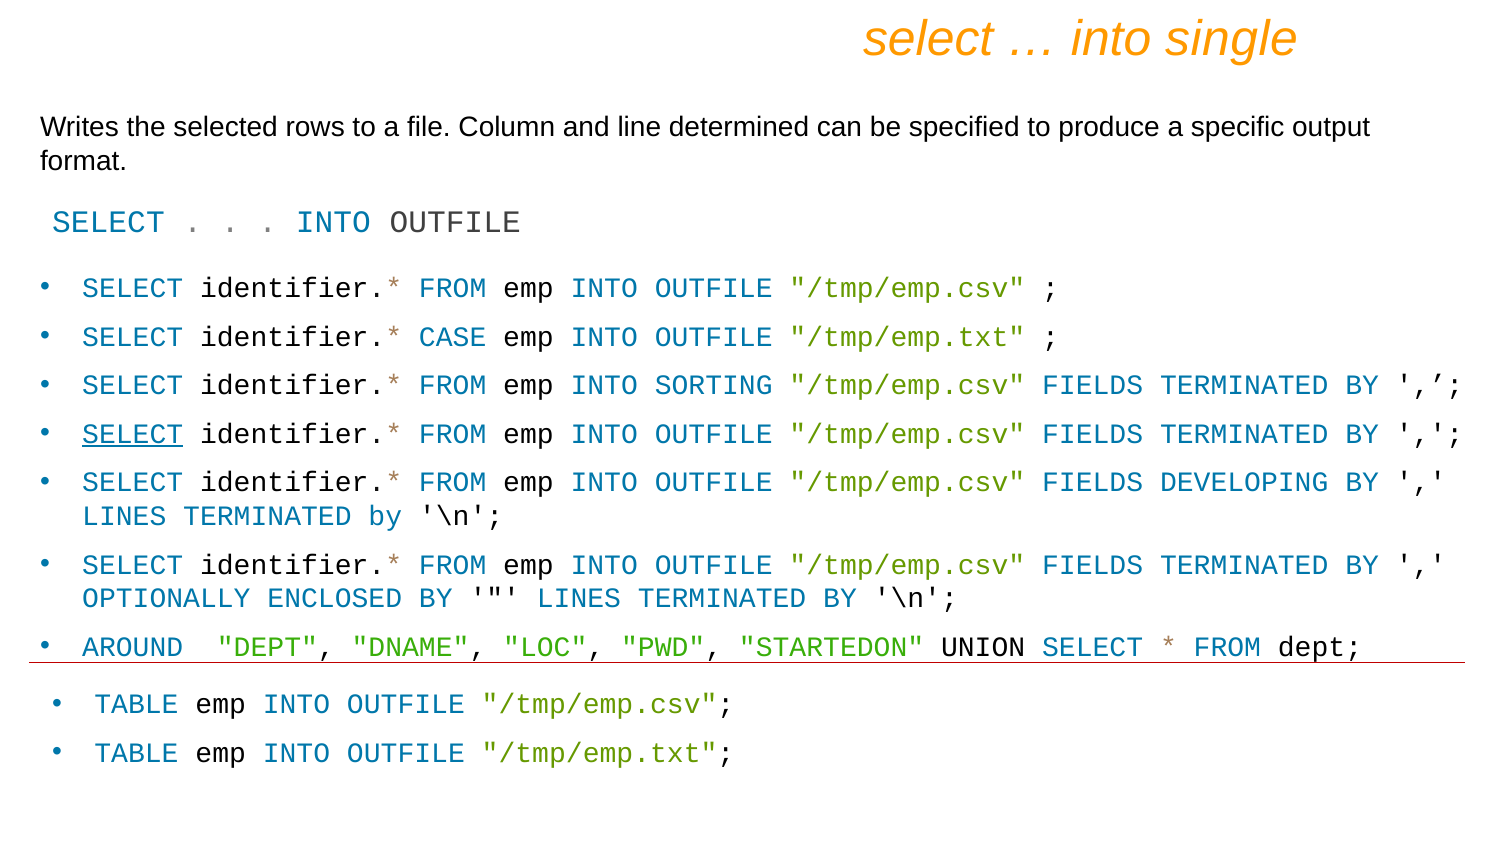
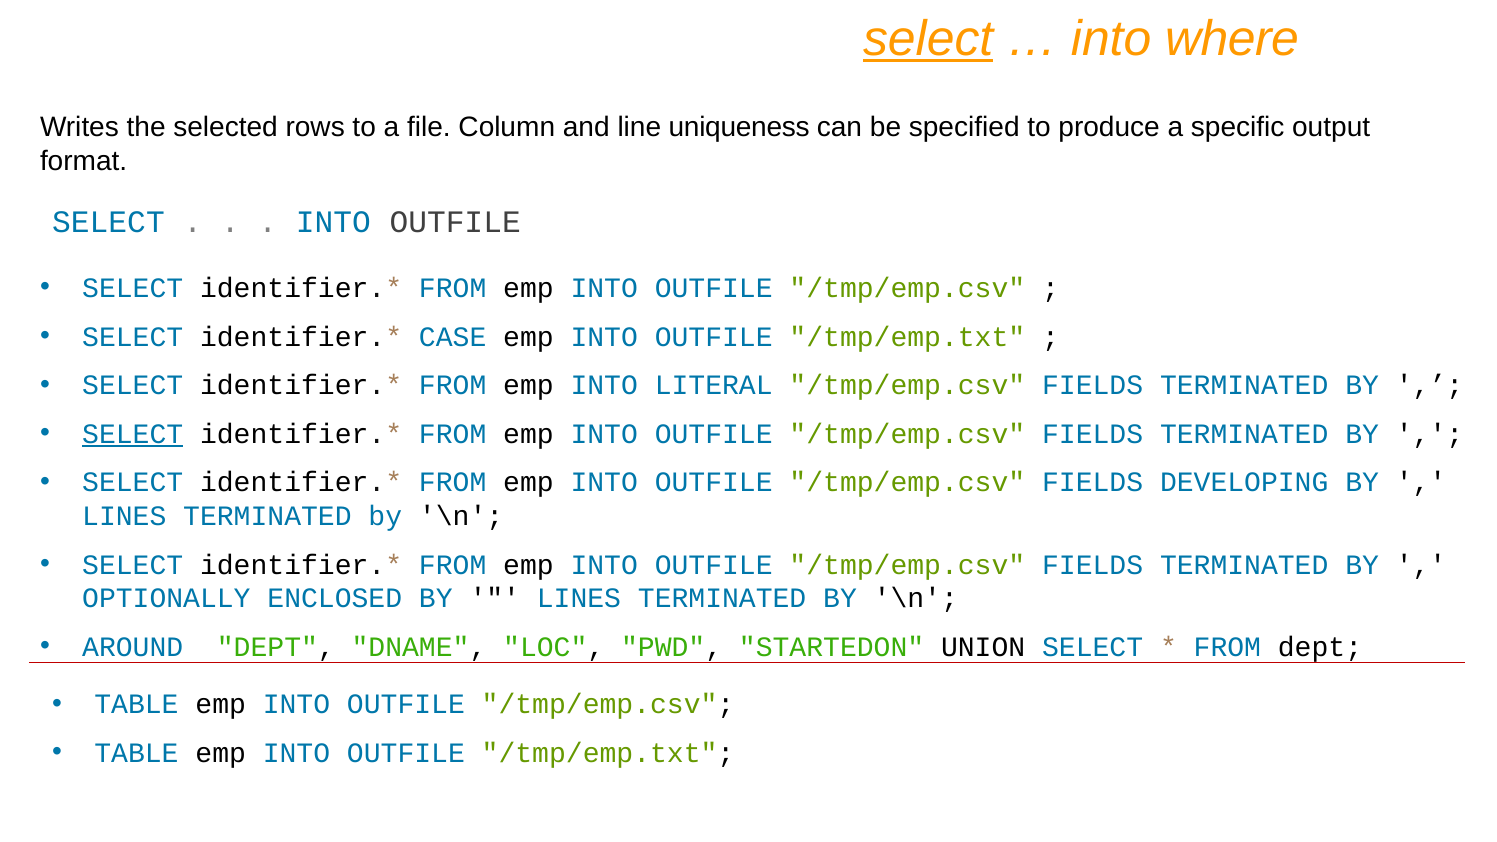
select underline: none -> present (928, 39)
single: single -> where (1232, 39)
determined: determined -> uniqueness (739, 127)
SORTING: SORTING -> LITERAL (714, 385)
